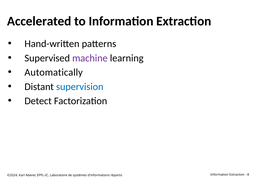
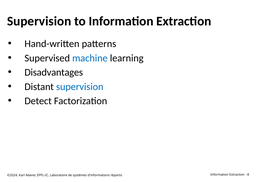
Accelerated: Accelerated -> Supervision (39, 21)
machine colour: purple -> blue (90, 58)
Automatically: Automatically -> Disadvantages (54, 72)
